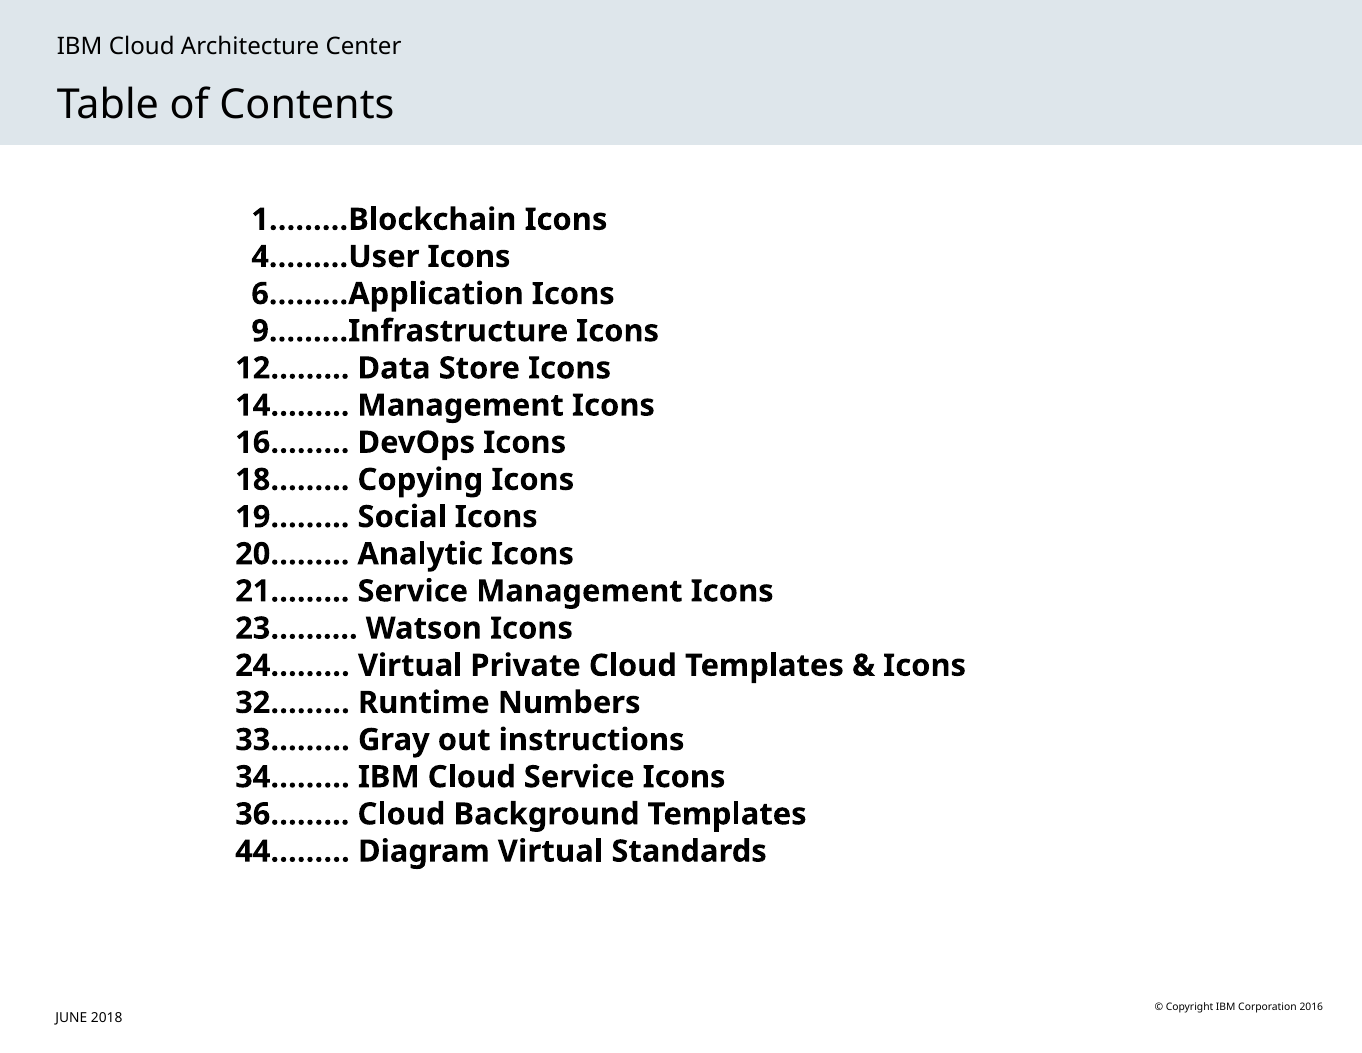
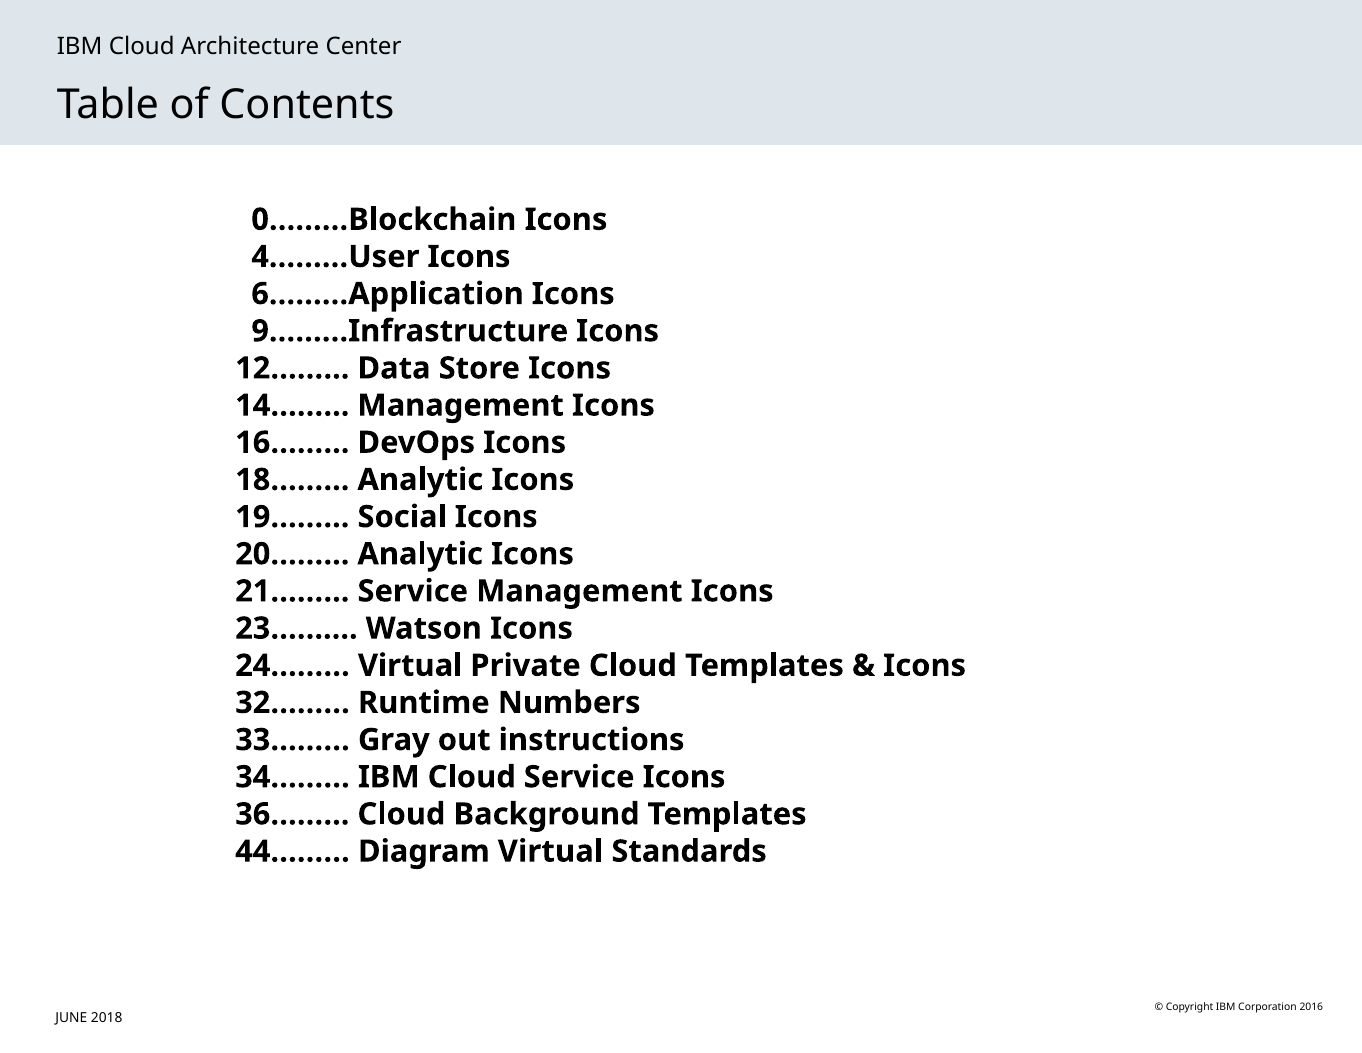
1………Blockchain: 1………Blockchain -> 0………Blockchain (384, 219)
18…… Copying: Copying -> Analytic (420, 480)
